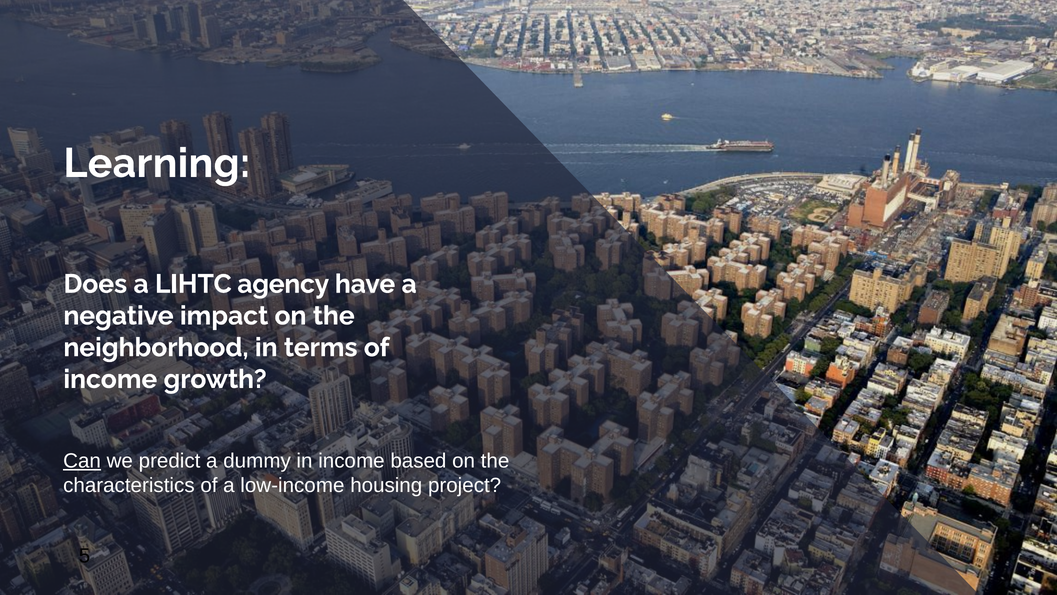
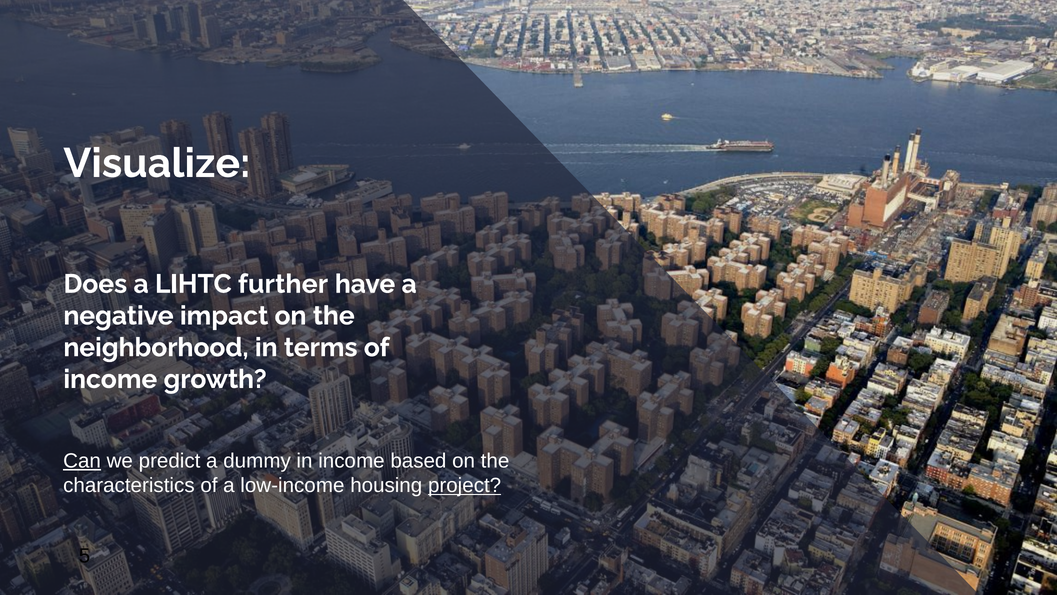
Learning: Learning -> Visualize (157, 163)
agency: agency -> further (283, 284)
project underline: none -> present (465, 485)
